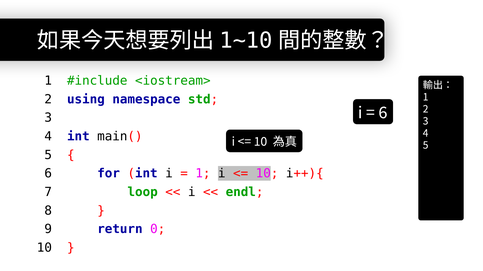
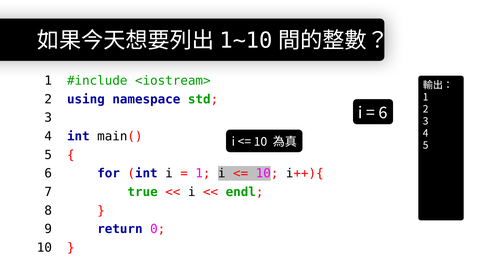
loop: loop -> true (143, 193)
